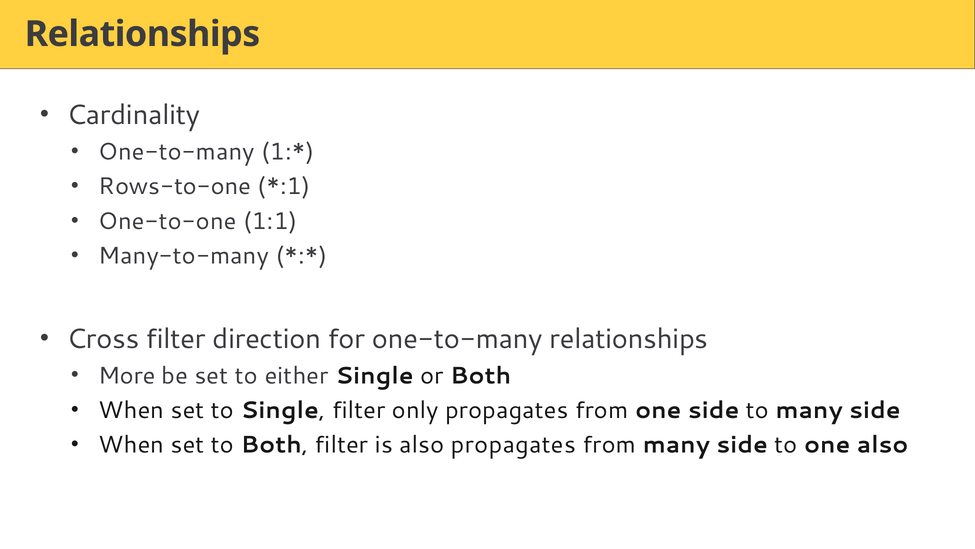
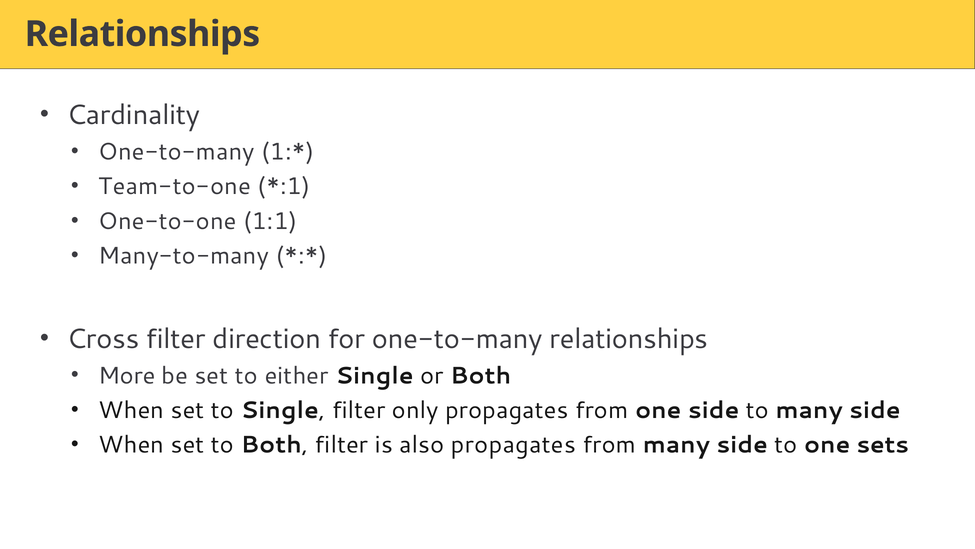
Rows-to-one: Rows-to-one -> Team-to-one (175, 186)
one also: also -> sets (883, 445)
